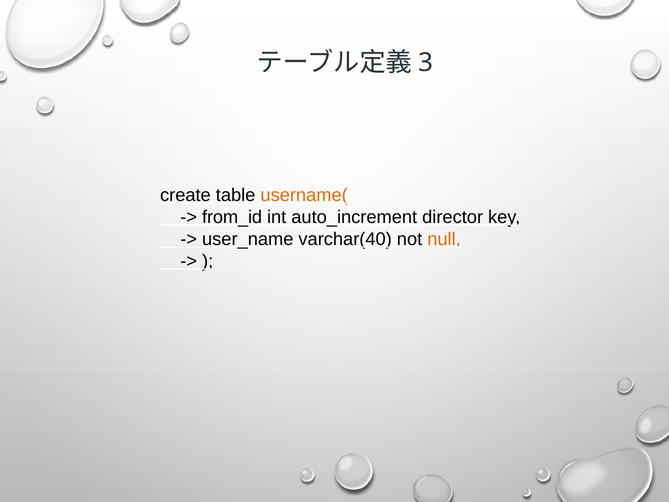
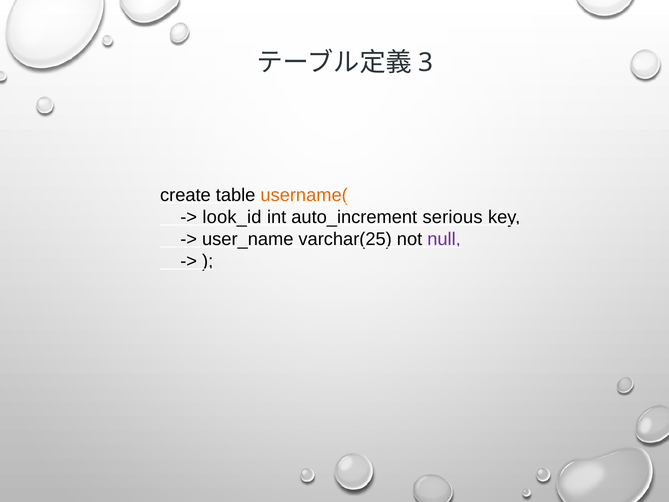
from_id: from_id -> look_id (232, 217)
director: director -> serious (453, 217)
varchar(40: varchar(40 -> varchar(25 (345, 239)
null colour: orange -> purple (444, 239)
